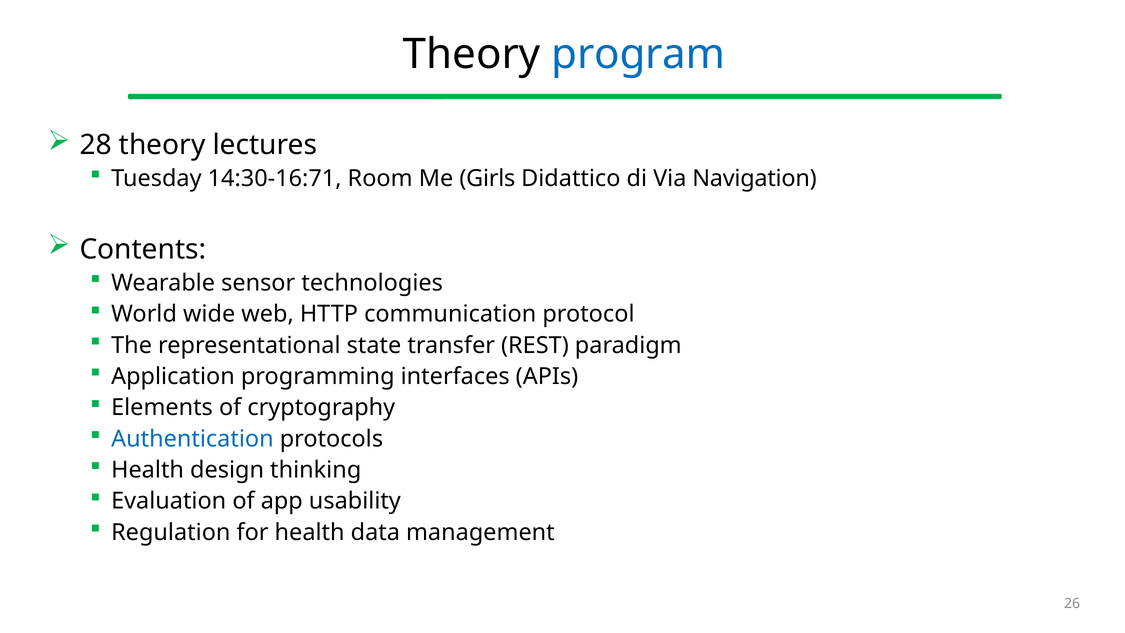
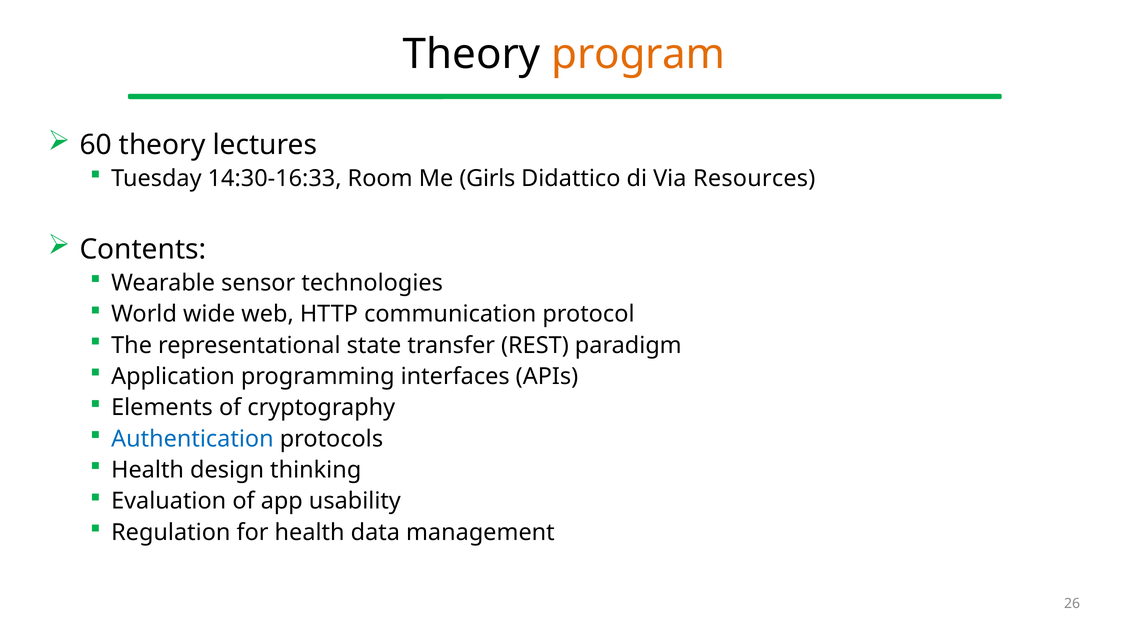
program colour: blue -> orange (638, 54)
28: 28 -> 60 (96, 145)
14:30-16:71: 14:30-16:71 -> 14:30-16:33 (275, 179)
Navigation: Navigation -> Resources (754, 179)
